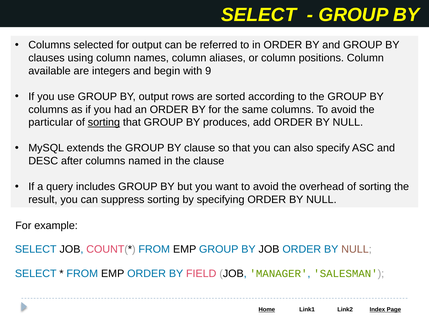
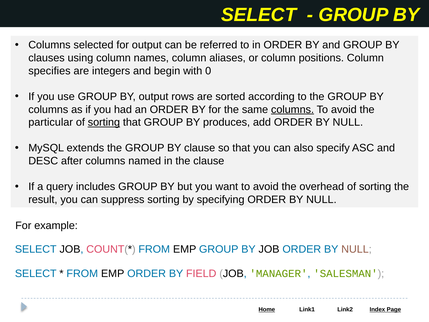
available: available -> specifies (49, 71)
9: 9 -> 0 (208, 71)
columns underline: none -> present (293, 109)
